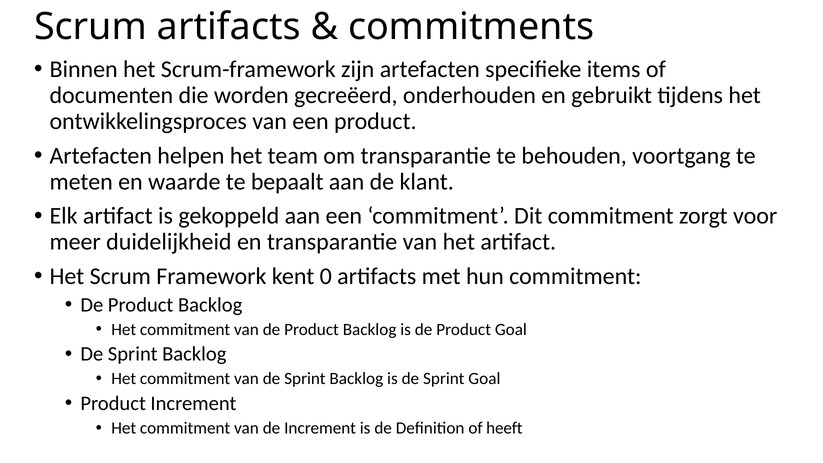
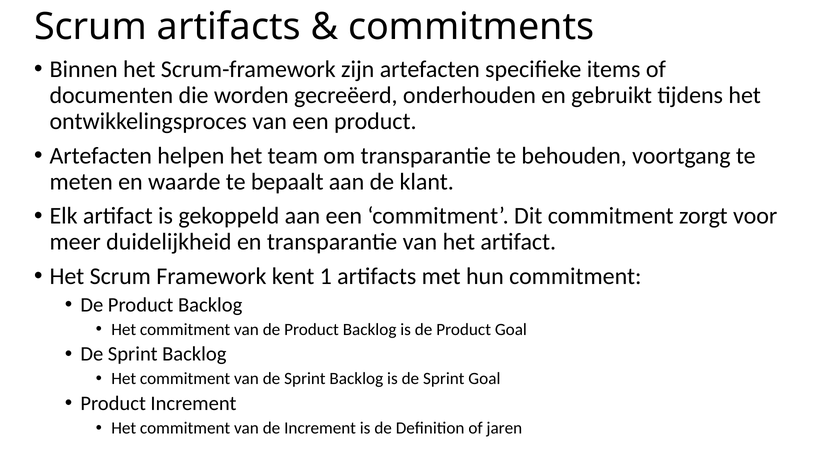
0: 0 -> 1 (326, 276)
heeft: heeft -> jaren (504, 428)
